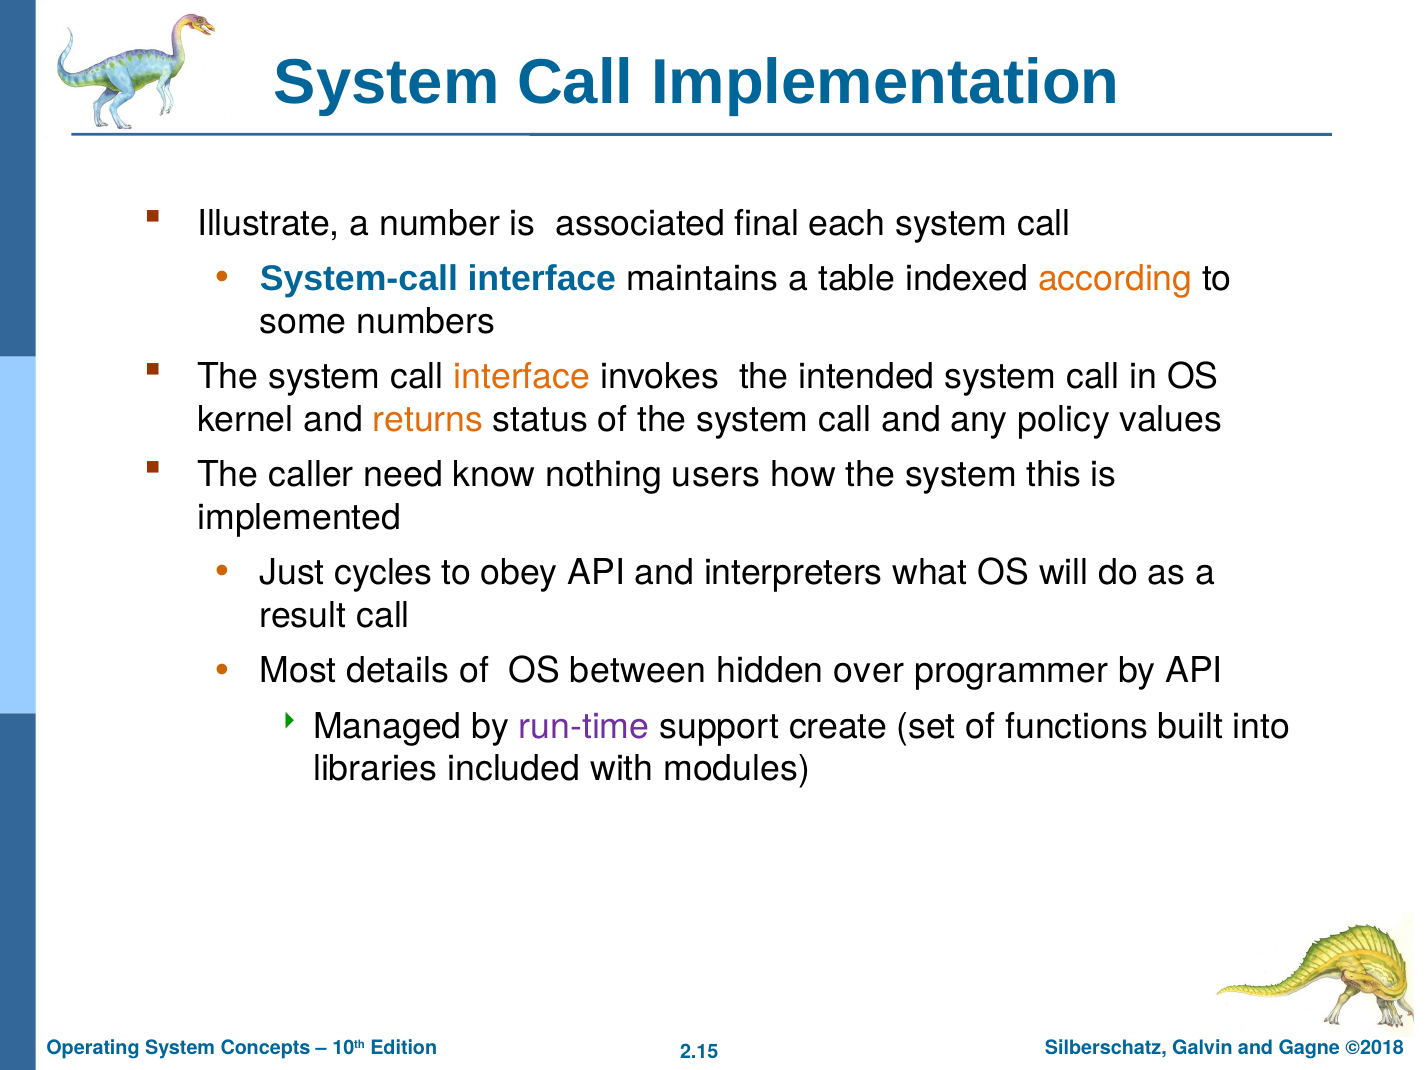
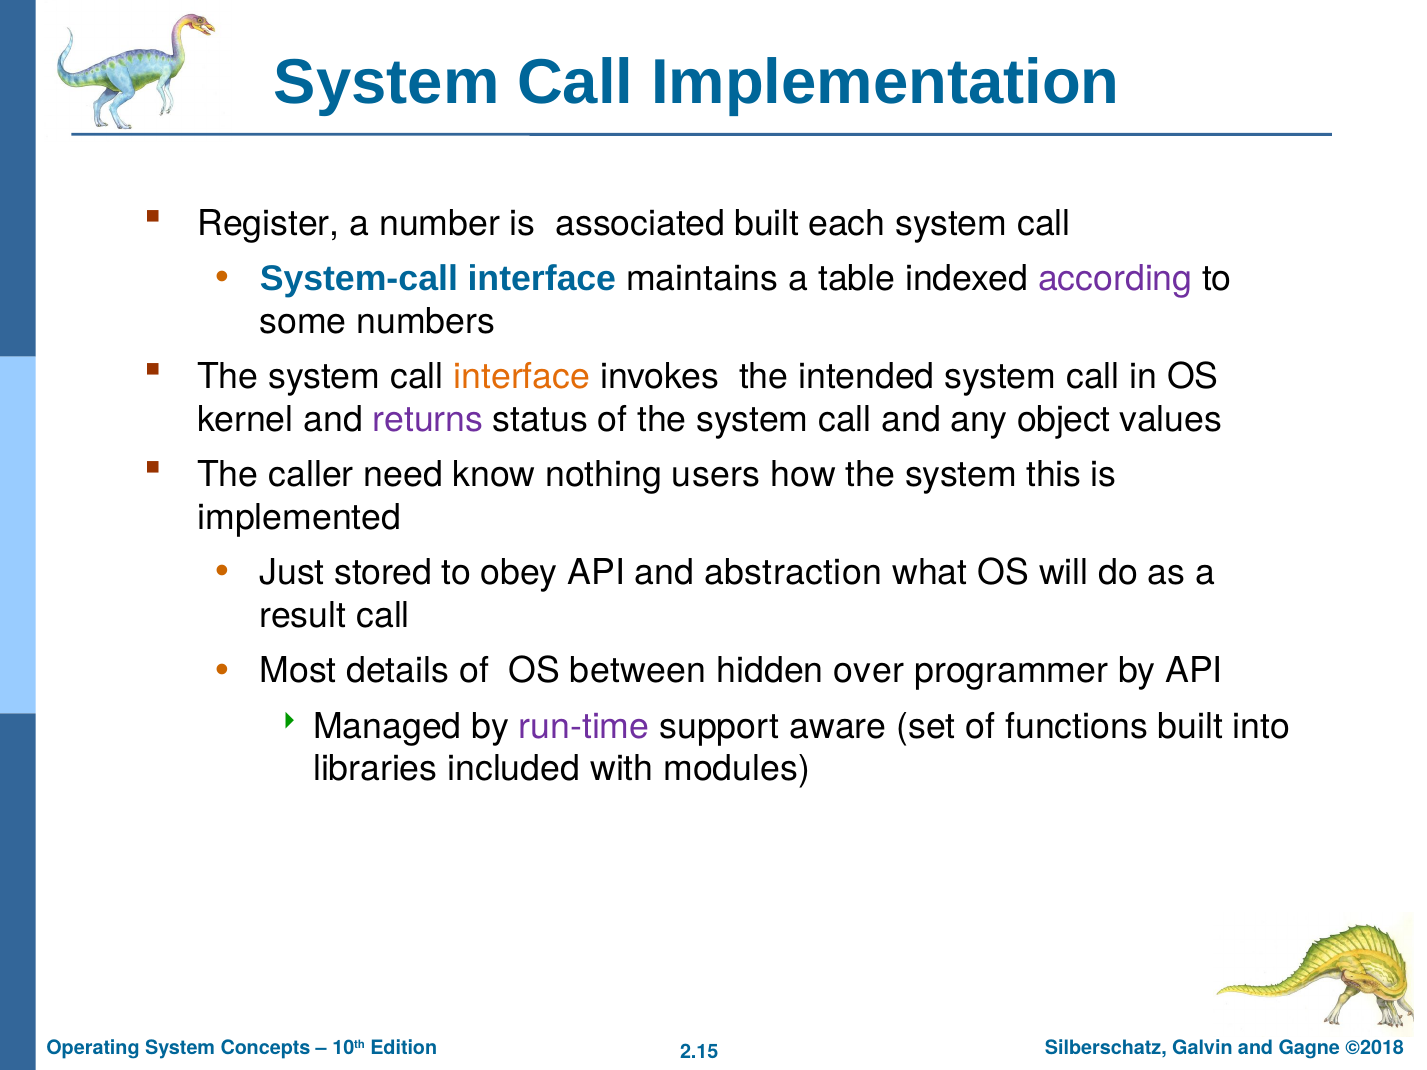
Illustrate: Illustrate -> Register (269, 224)
associated final: final -> built (767, 224)
according colour: orange -> purple (1115, 279)
returns colour: orange -> purple (428, 420)
policy: policy -> object (1064, 420)
cycles: cycles -> stored (384, 573)
interpreters: interpreters -> abstraction (793, 573)
create: create -> aware (838, 726)
